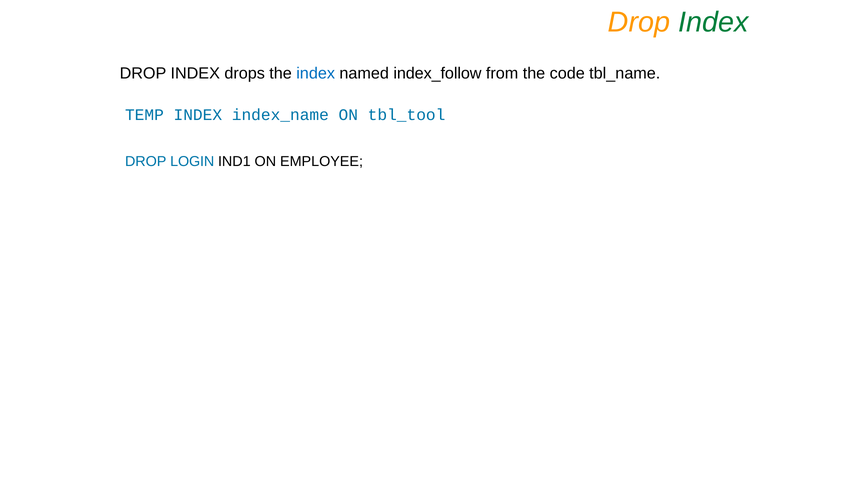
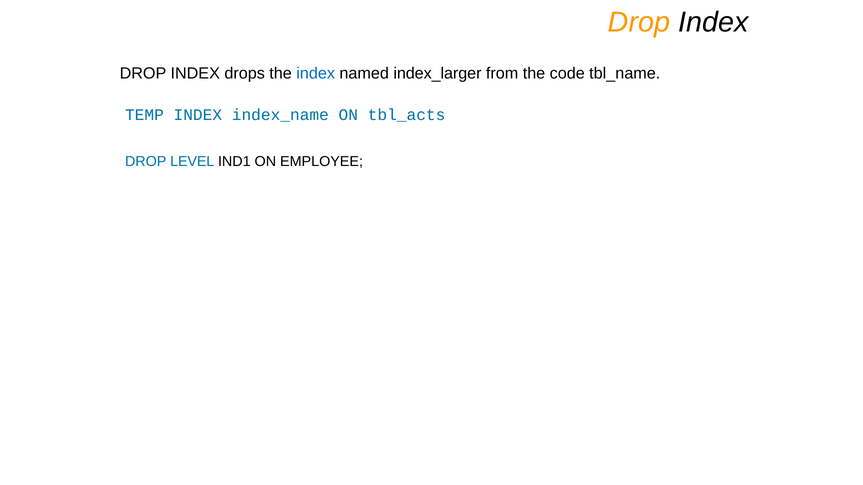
Index colour: green -> black (713, 22)
index_follow: index_follow -> index_larger (437, 73)
tbl_tool: tbl_tool -> tbl_acts (407, 115)
LOGIN: LOGIN -> LEVEL (192, 162)
